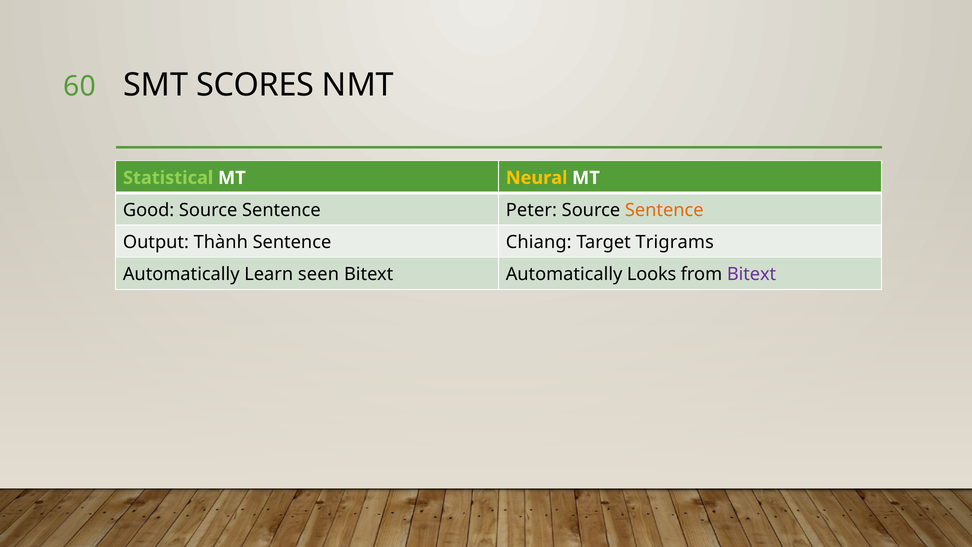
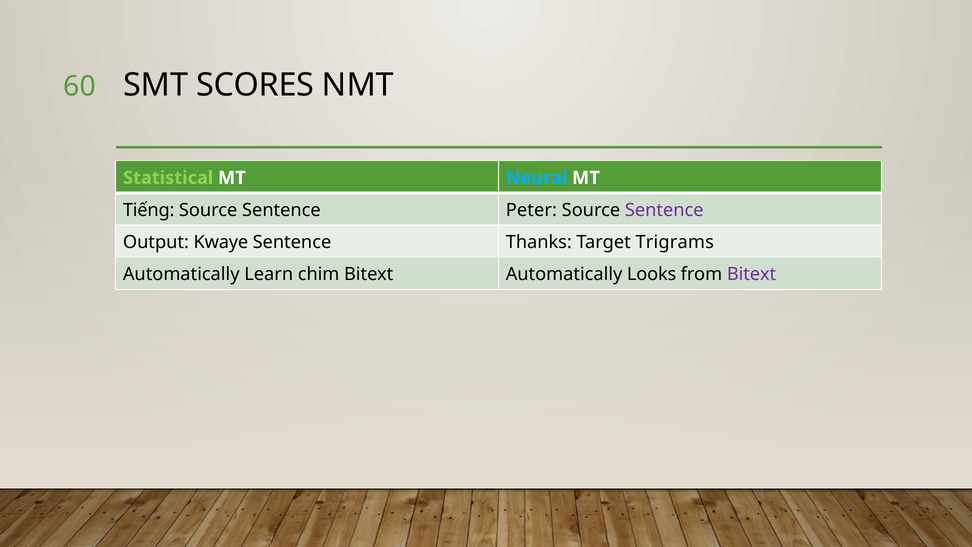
Neural colour: yellow -> light blue (537, 178)
Good: Good -> Tiếng (149, 210)
Sentence colour: orange -> purple (664, 210)
Thành: Thành -> Kwaye (221, 242)
Chiang: Chiang -> Thanks (539, 242)
seen: seen -> chim (319, 274)
